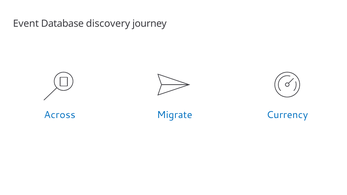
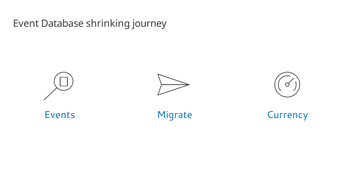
discovery: discovery -> shrinking (108, 24)
Across: Across -> Events (60, 115)
